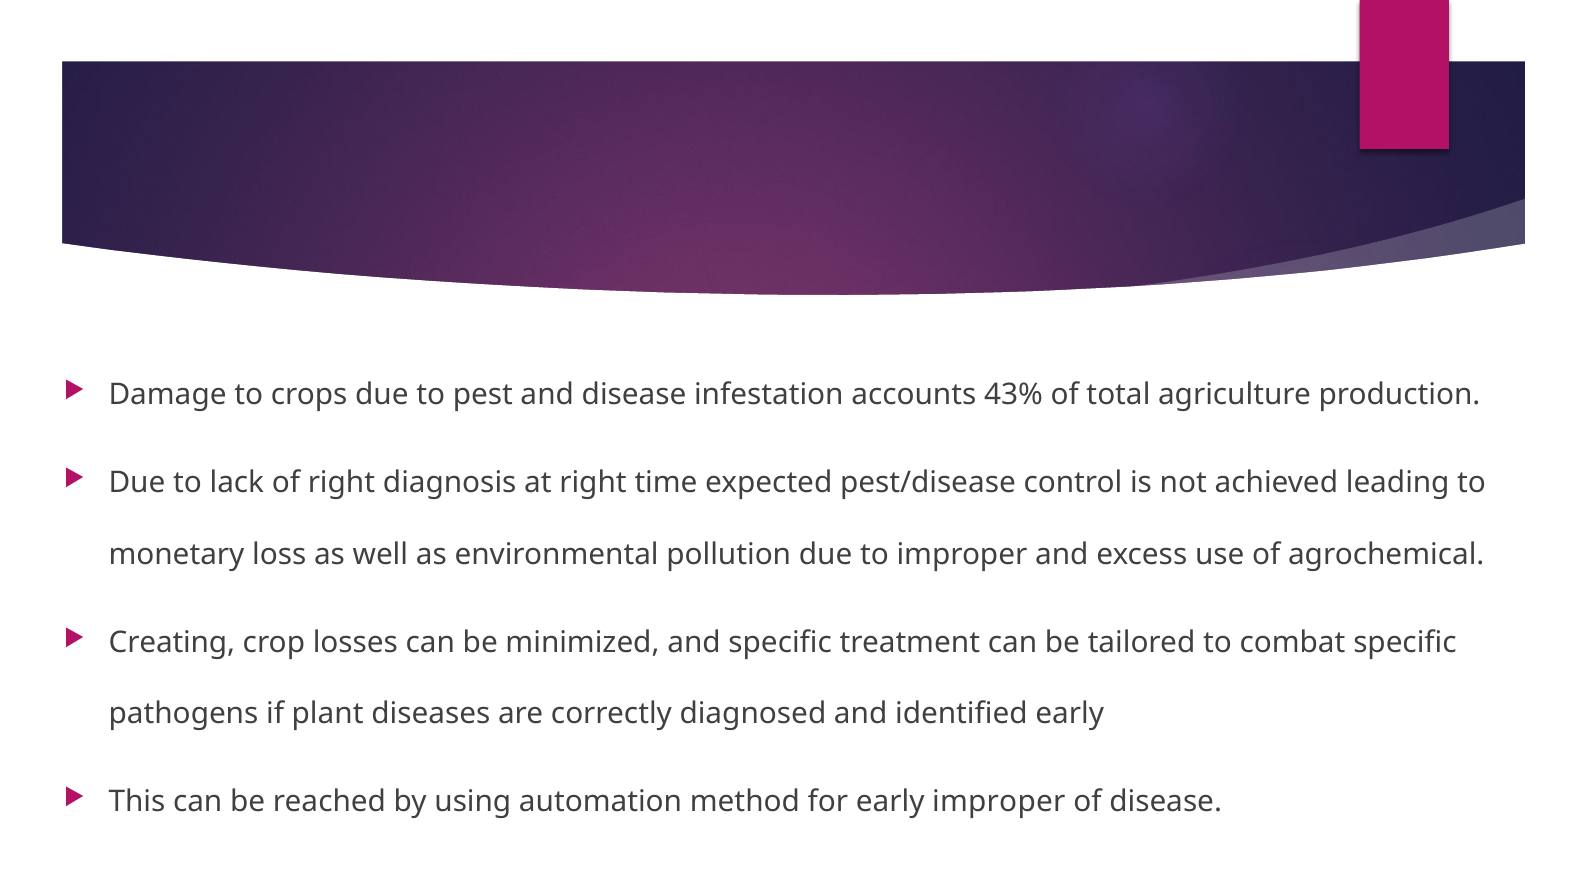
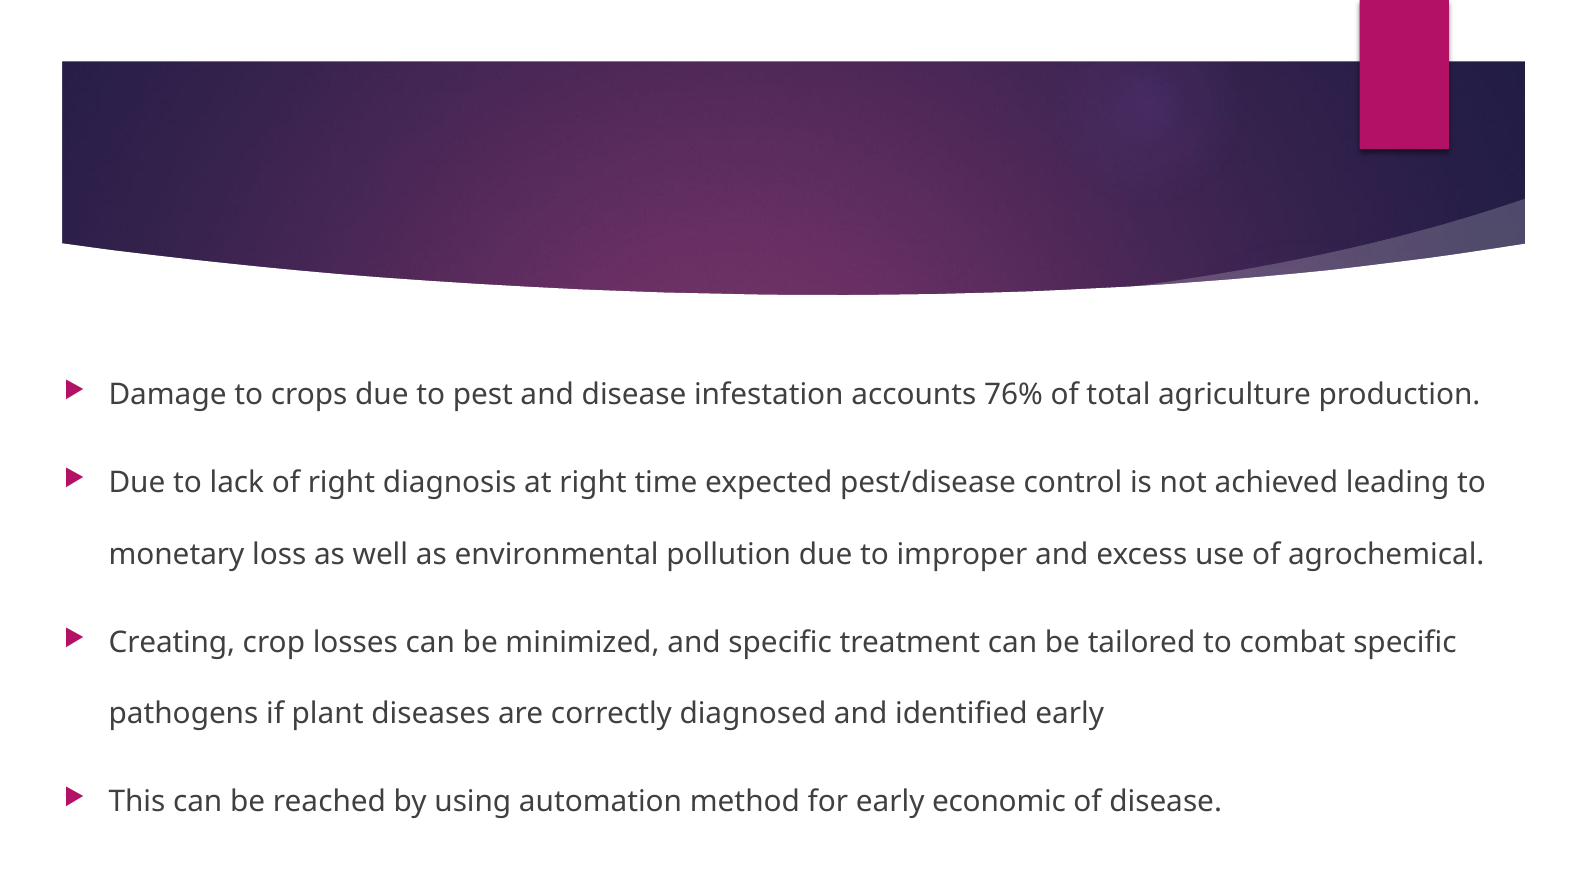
43%: 43% -> 76% (1013, 395)
early improper: improper -> economic (999, 802)
